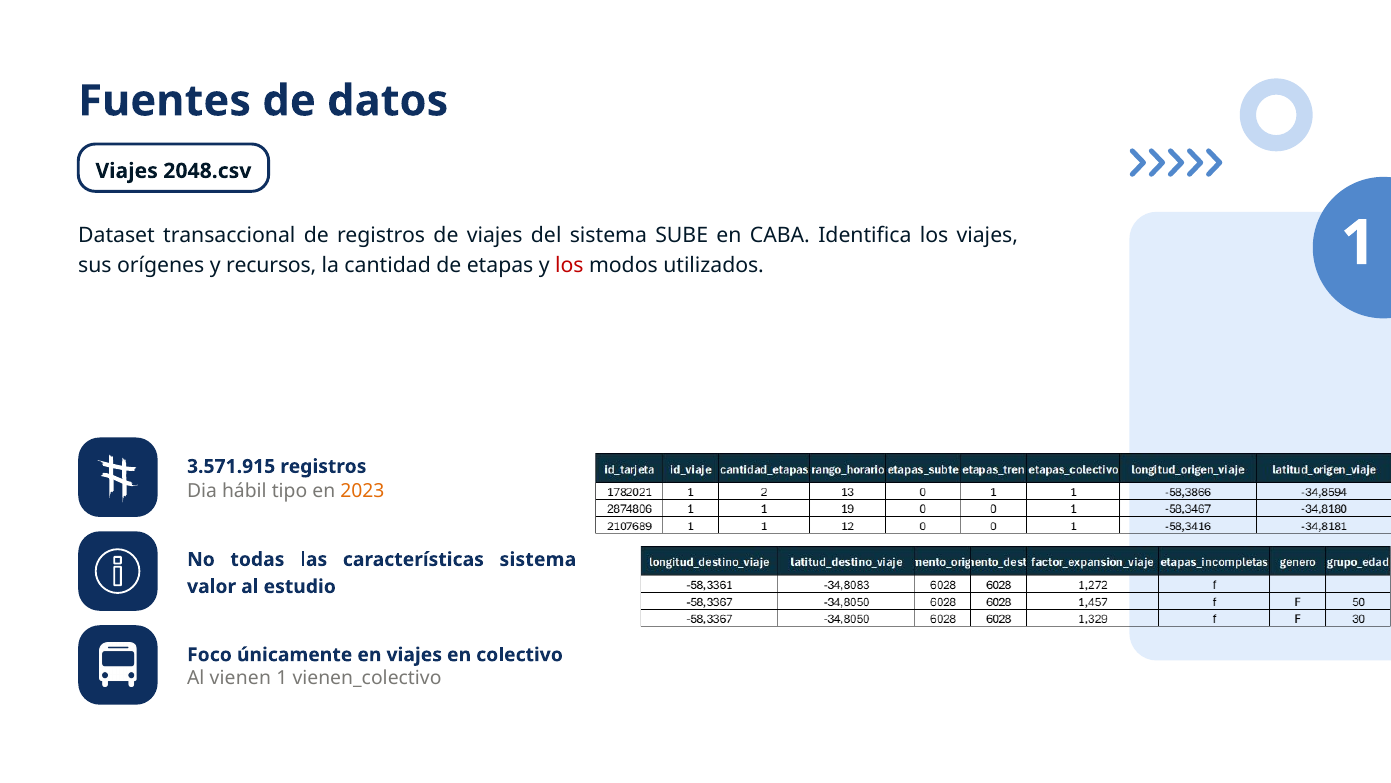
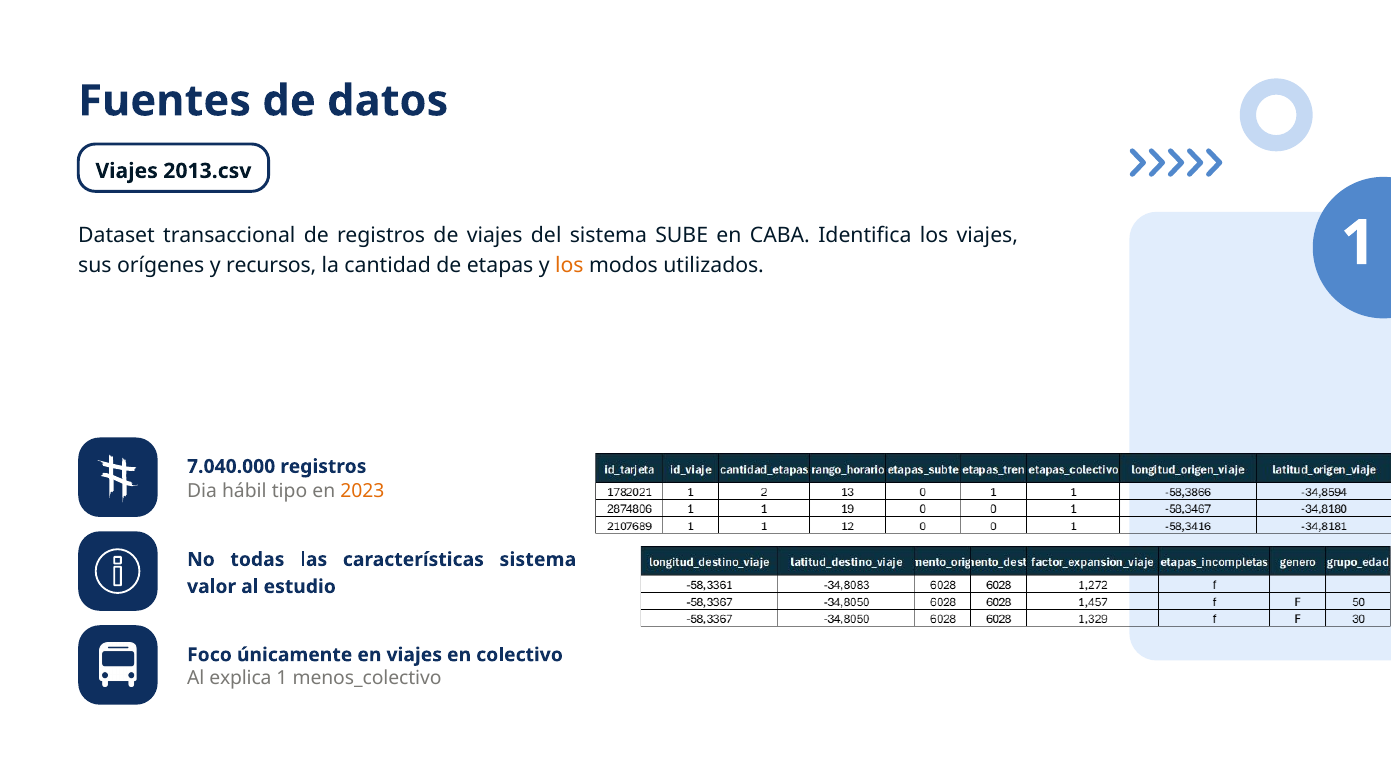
2048.csv: 2048.csv -> 2013.csv (207, 171)
los colour: red -> orange (569, 265)
3.571.915: 3.571.915 -> 7.040.000 (231, 466)
vienen: vienen -> explica (240, 678)
vienen_colectivo: vienen_colectivo -> menos_colectivo (367, 678)
